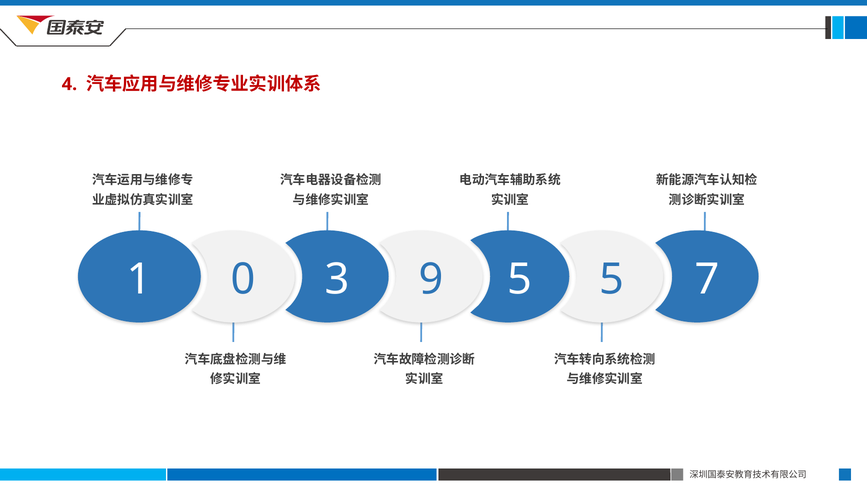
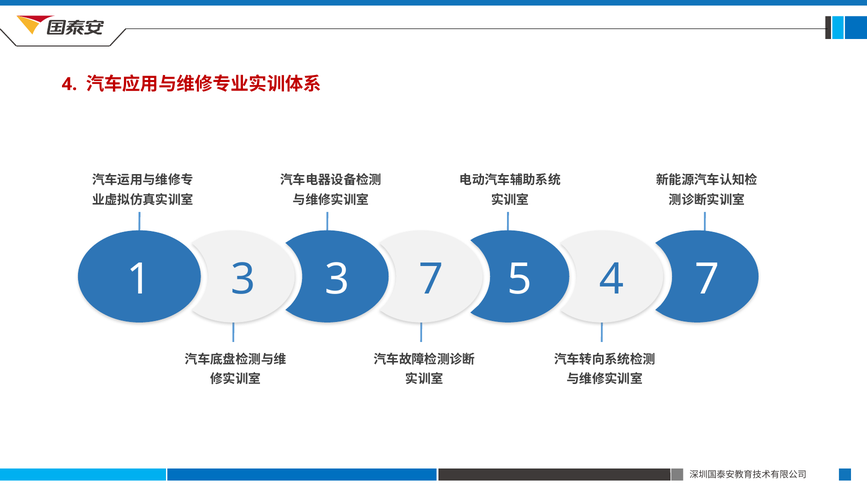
1 0: 0 -> 3 (243, 279)
3 9: 9 -> 7 (431, 279)
5 5: 5 -> 4 (612, 279)
